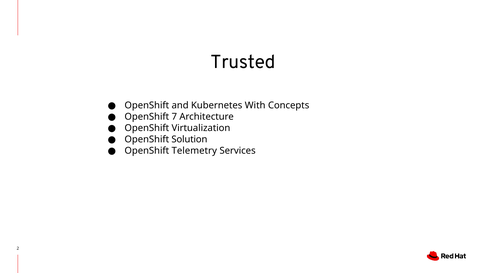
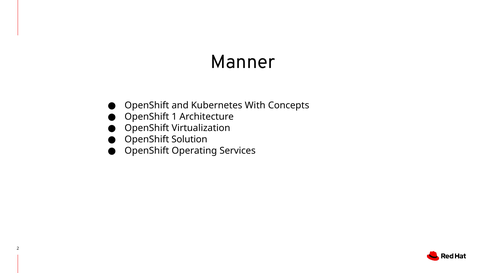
Trusted: Trusted -> Manner (243, 62)
7: 7 -> 1 (174, 117)
Telemetry: Telemetry -> Operating (194, 151)
